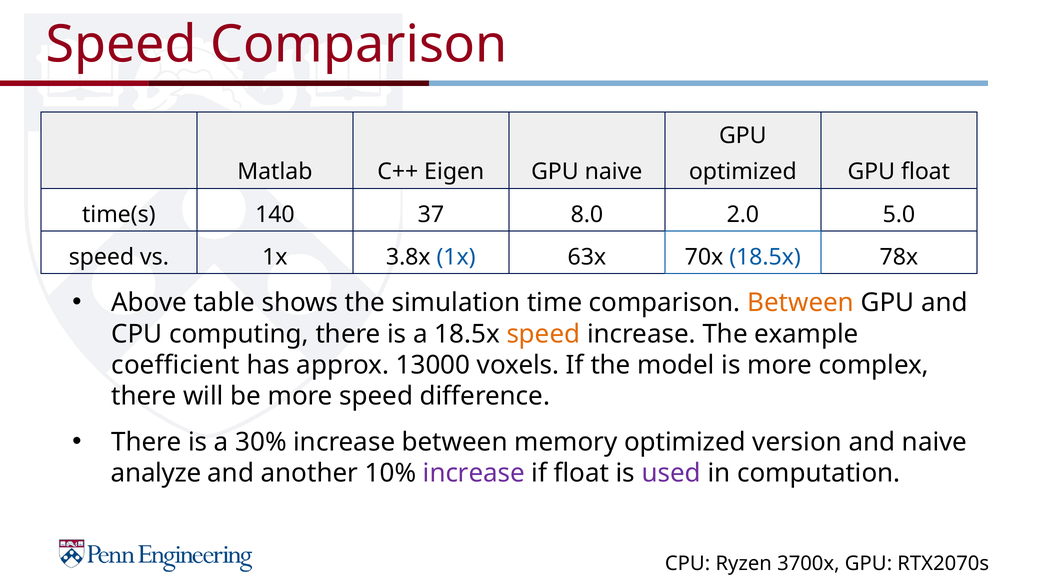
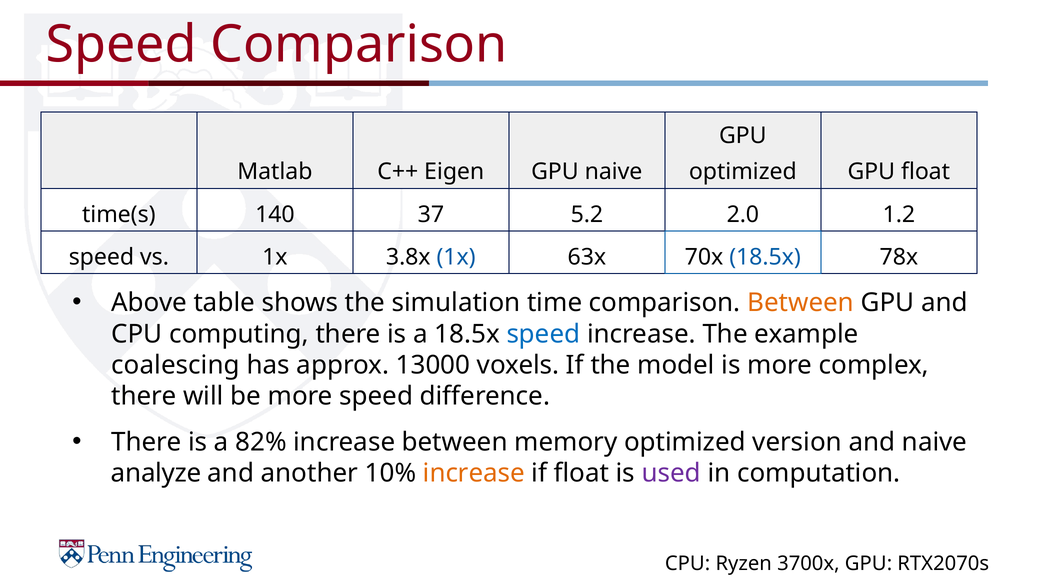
8.0: 8.0 -> 5.2 (587, 215)
5.0: 5.0 -> 1.2 (899, 215)
speed colour: orange -> blue (543, 334)
coefficient: coefficient -> coalescing (176, 365)
30%: 30% -> 82% (261, 442)
increase colour: purple -> orange (474, 473)
